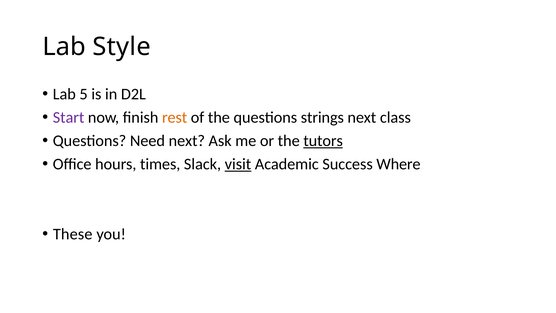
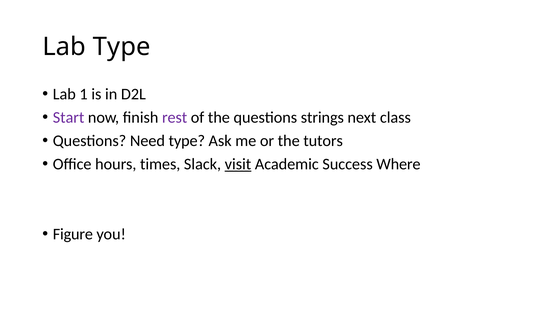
Lab Style: Style -> Type (122, 47)
5: 5 -> 1 (84, 94)
rest colour: orange -> purple (175, 117)
Need next: next -> type (187, 141)
tutors underline: present -> none (323, 141)
These: These -> Figure (73, 234)
